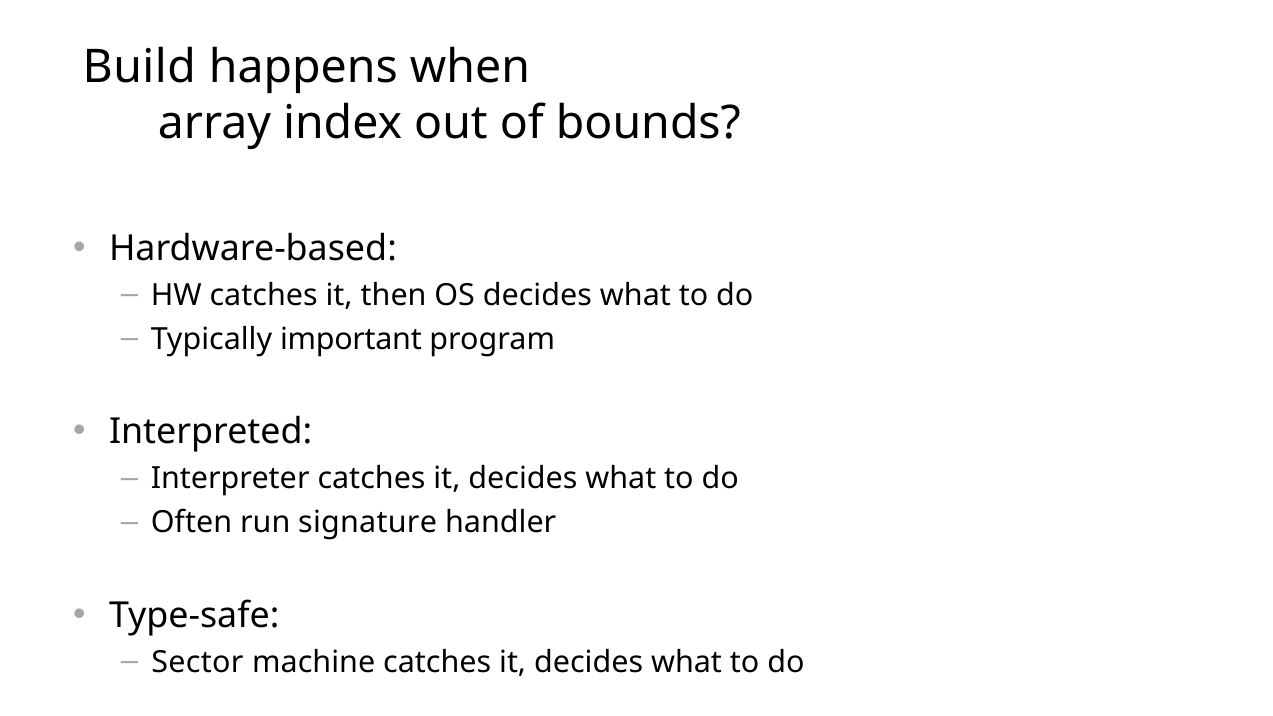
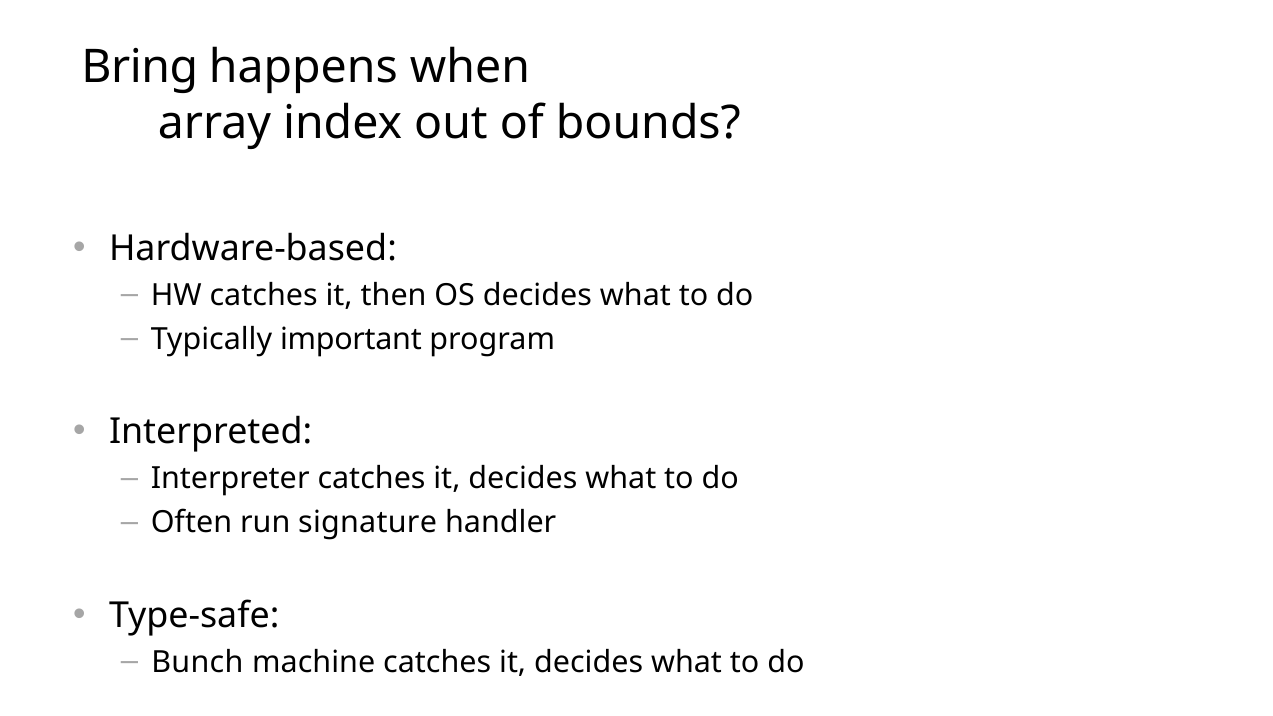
Build: Build -> Bring (140, 68)
Sector: Sector -> Bunch (197, 662)
